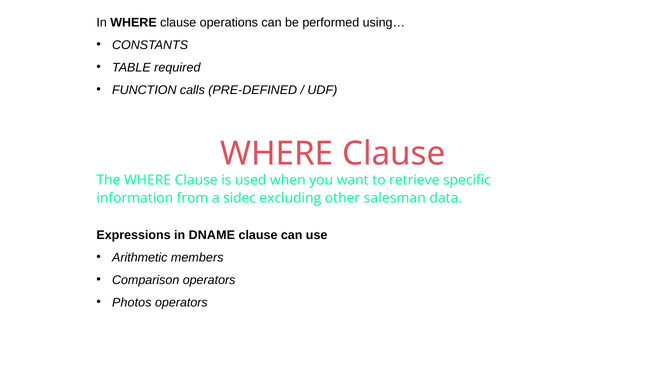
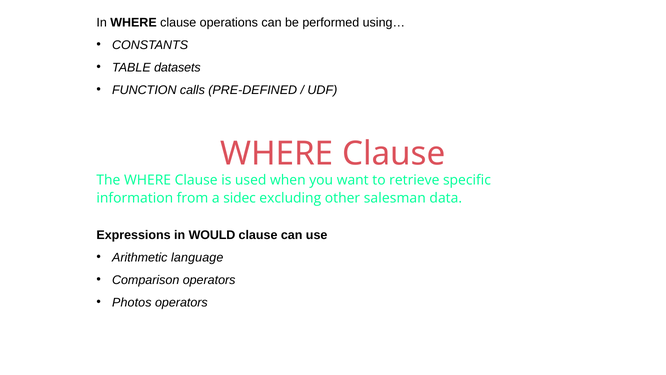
required: required -> datasets (177, 67)
DNAME: DNAME -> WOULD (212, 235)
members: members -> language (197, 257)
